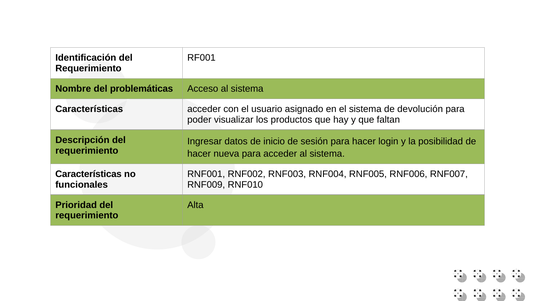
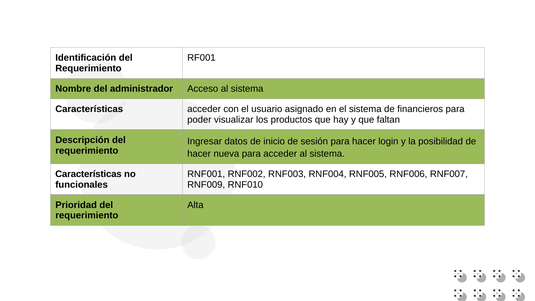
problemáticas: problemáticas -> administrador (141, 89)
devolución: devolución -> financieros (420, 109)
